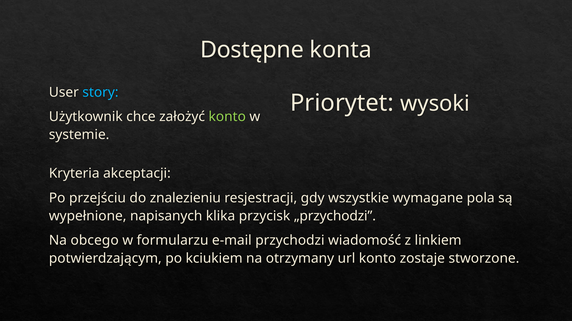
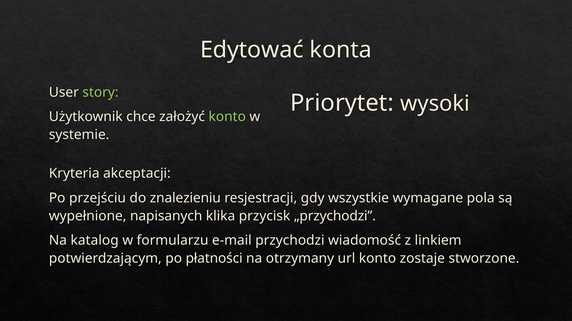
Dostępne: Dostępne -> Edytować (252, 50)
story colour: light blue -> light green (100, 93)
obcego: obcego -> katalog (95, 241)
kciukiem: kciukiem -> płatności (214, 259)
